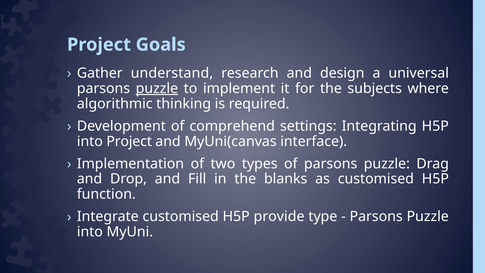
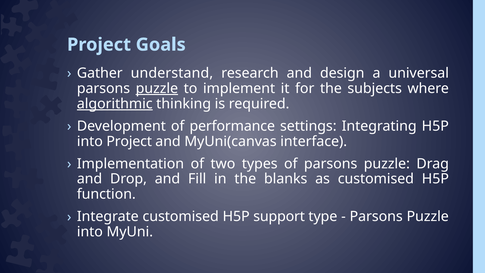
algorithmic underline: none -> present (115, 104)
comprehend: comprehend -> performance (232, 126)
provide: provide -> support (279, 217)
